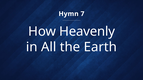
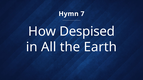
Heavenly: Heavenly -> Despised (87, 32)
